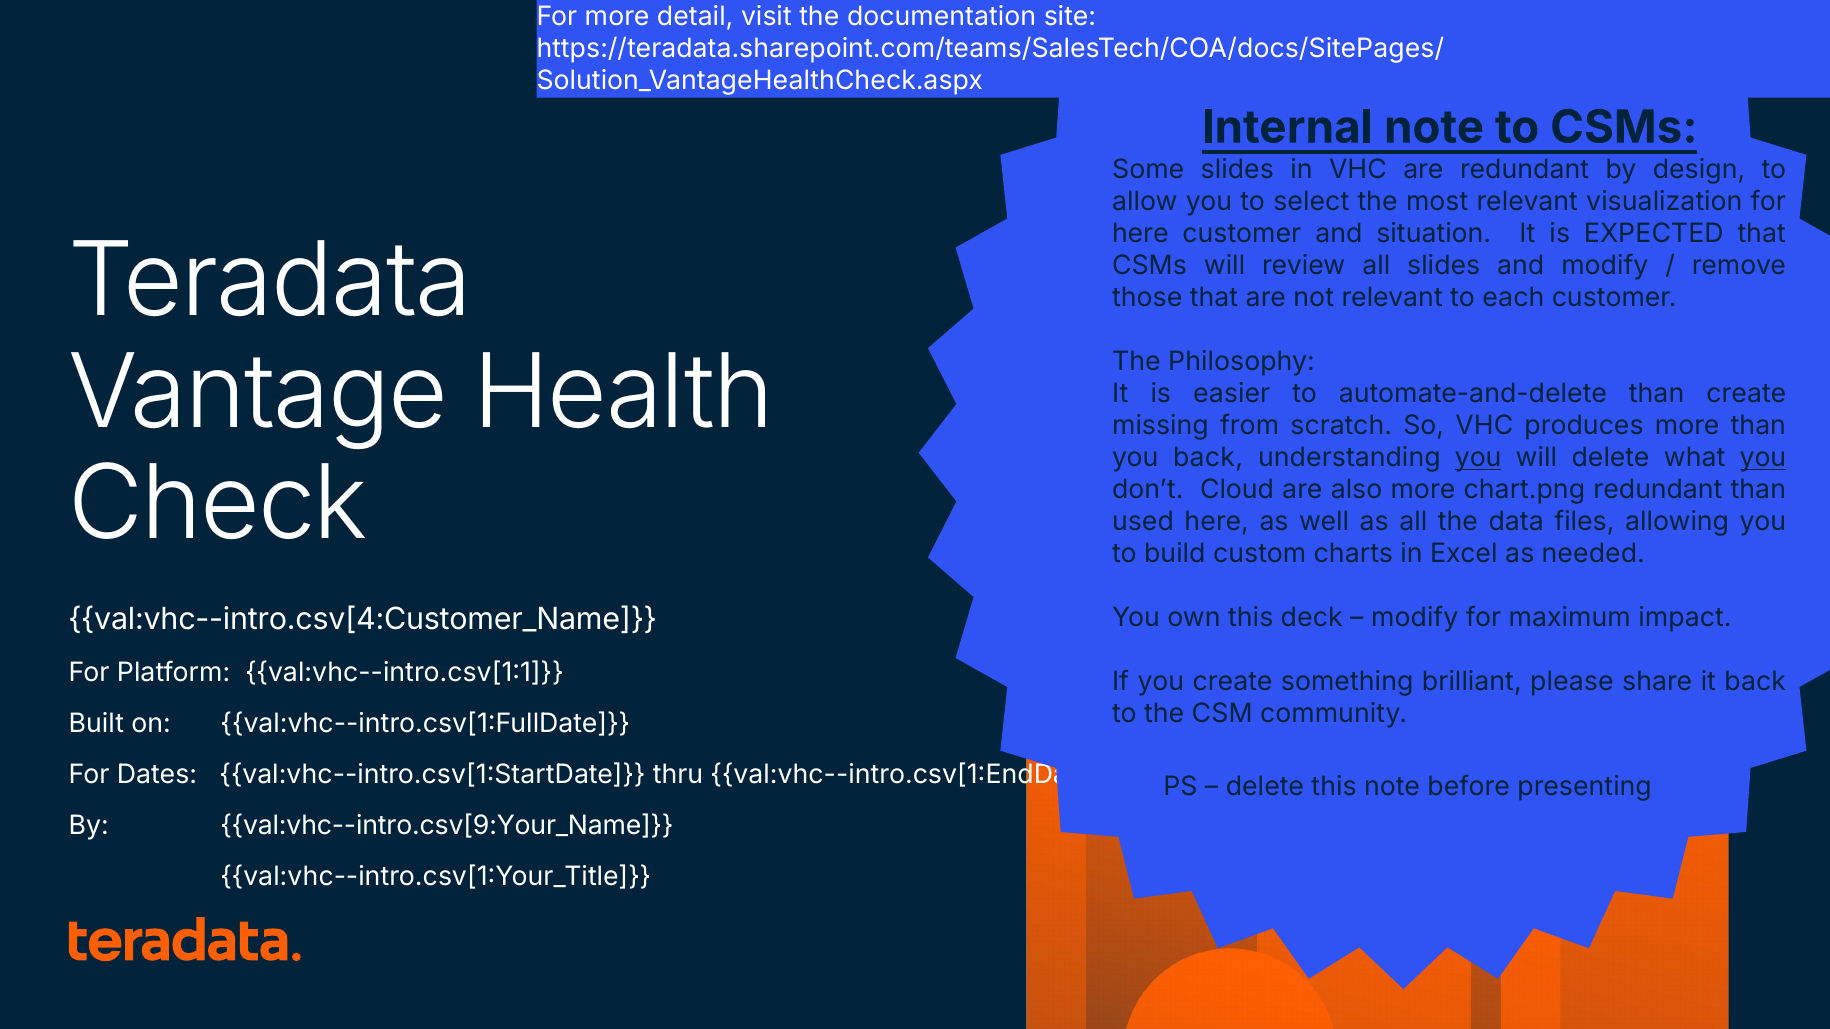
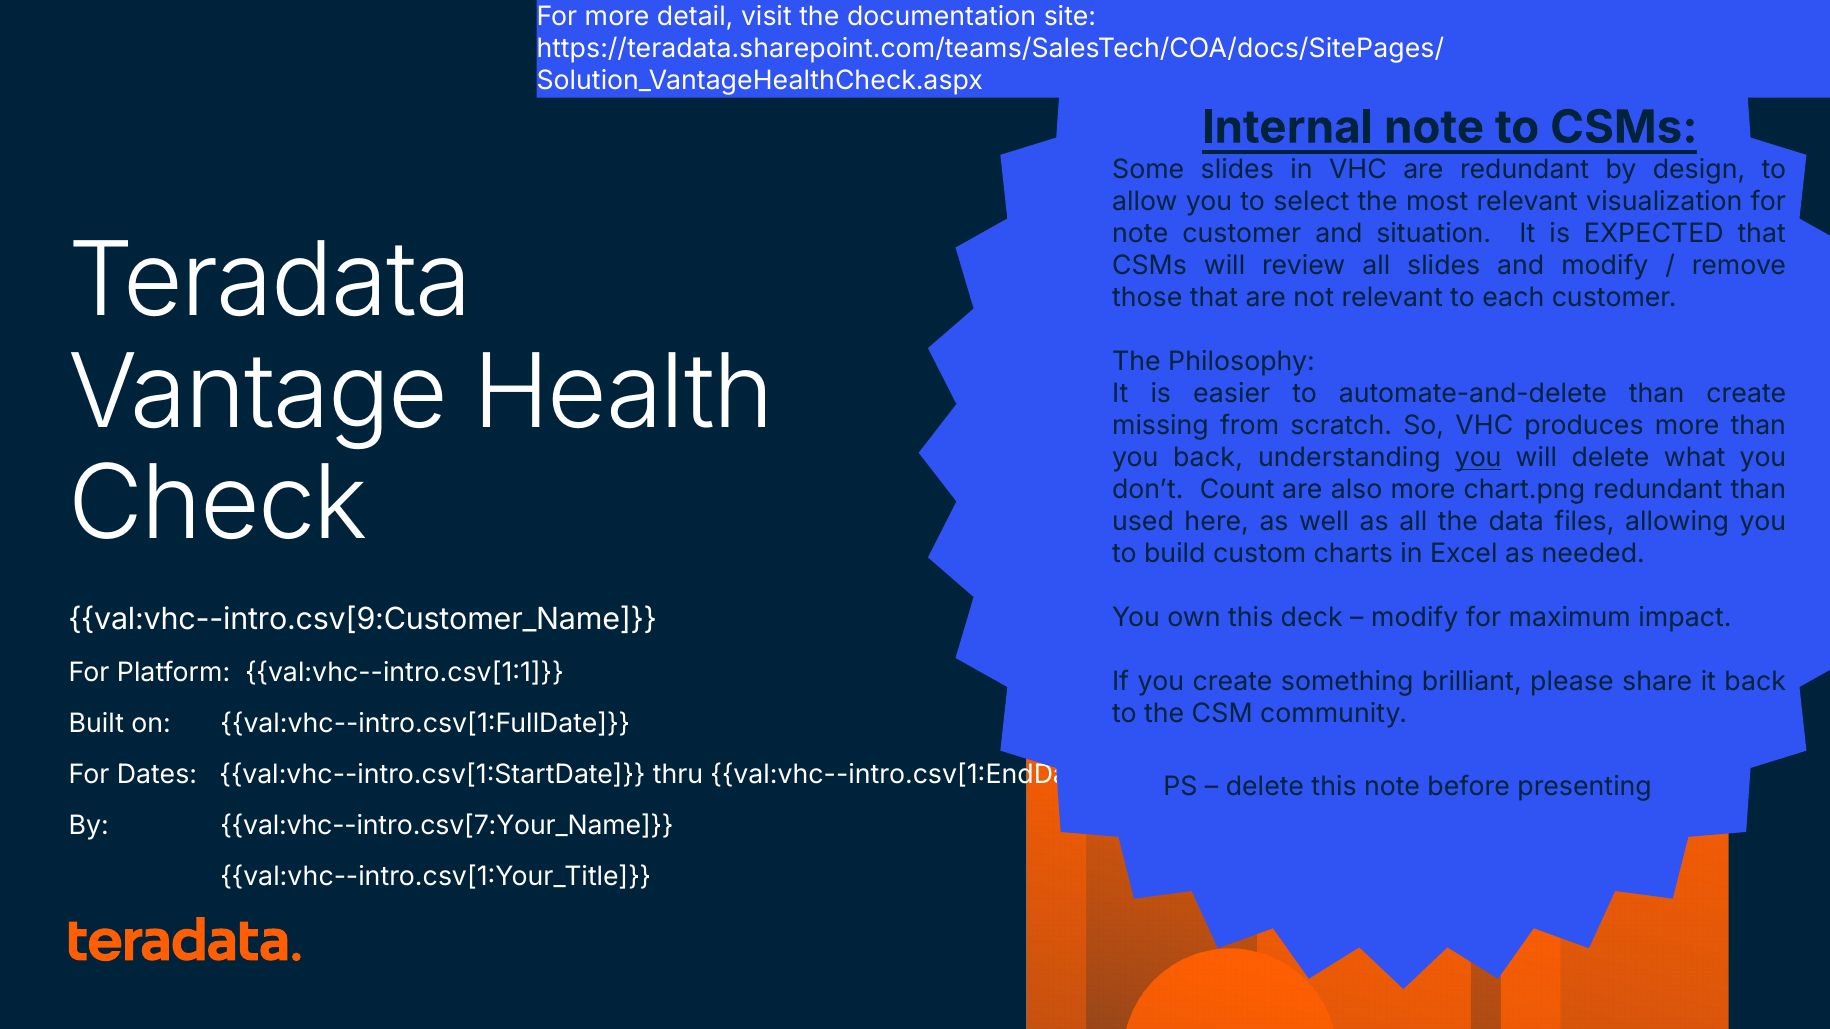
here: here -> note (1140, 234)
you underline: present -> none (1763, 458)
Cloud: Cloud -> Count (1237, 490)
val:vhc--intro.csv[4:Customer_Name: val:vhc--intro.csv[4:Customer_Name -> val:vhc--intro.csv[9:Customer_Name (363, 620)
val:vhc--intro.csv[9:Your_Name: val:vhc--intro.csv[9:Your_Name -> val:vhc--intro.csv[7:Your_Name (447, 826)
